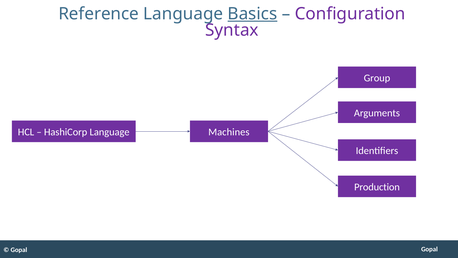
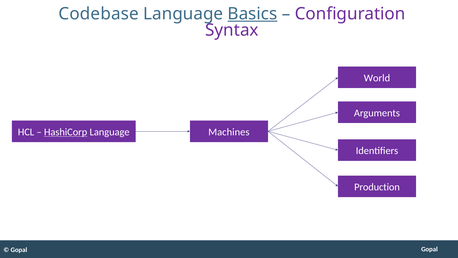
Reference: Reference -> Codebase (99, 14)
Group: Group -> World (377, 78)
HashiCorp underline: none -> present (66, 132)
